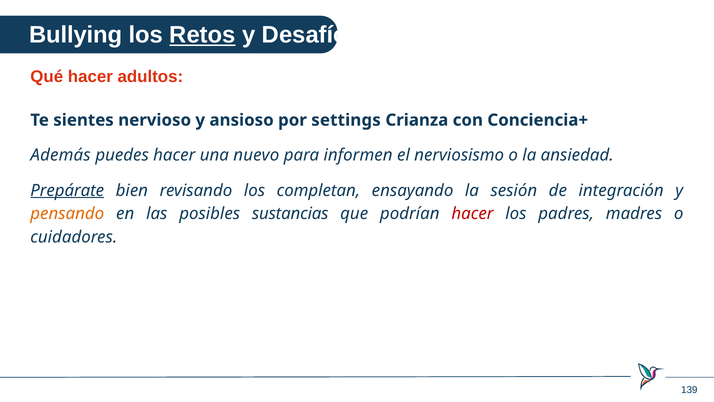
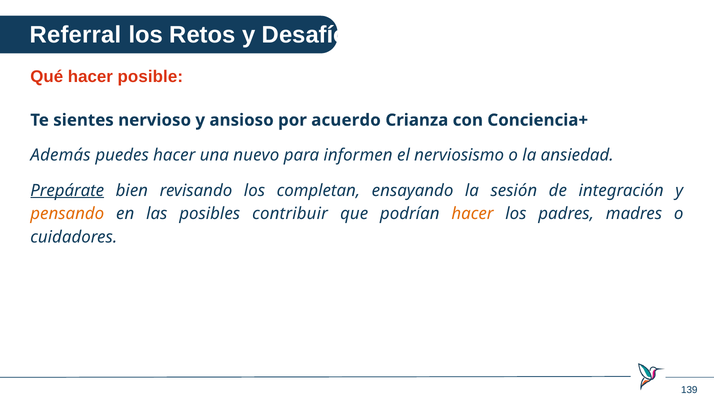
Bullying: Bullying -> Referral (76, 35)
Retos underline: present -> none (202, 35)
adultos: adultos -> posible (150, 77)
settings: settings -> acuerdo (346, 120)
sustancias: sustancias -> contribuir (290, 214)
hacer colour: red -> orange (472, 214)
